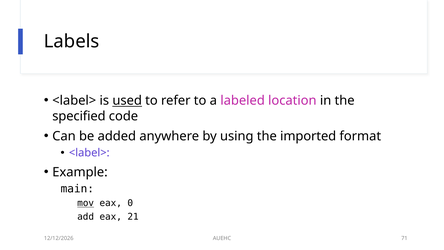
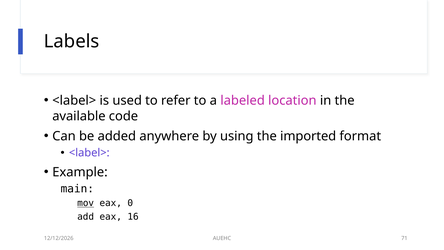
used underline: present -> none (127, 101)
specified: specified -> available (79, 116)
21: 21 -> 16 (133, 216)
